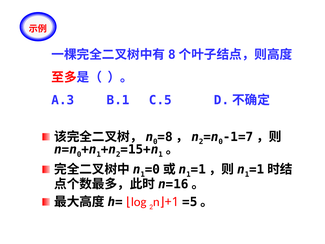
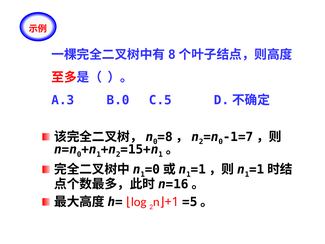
B.1: B.1 -> B.0 (118, 100)
